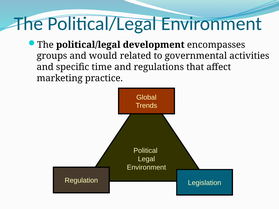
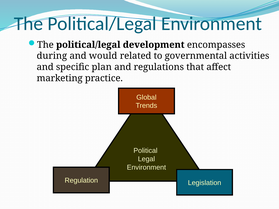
groups: groups -> during (52, 56)
time: time -> plan (102, 67)
